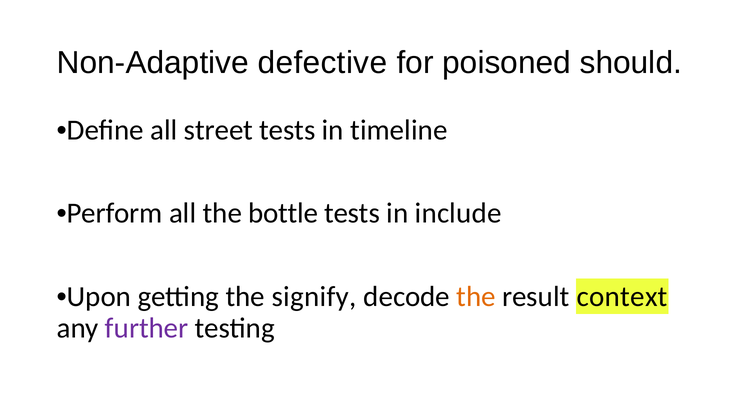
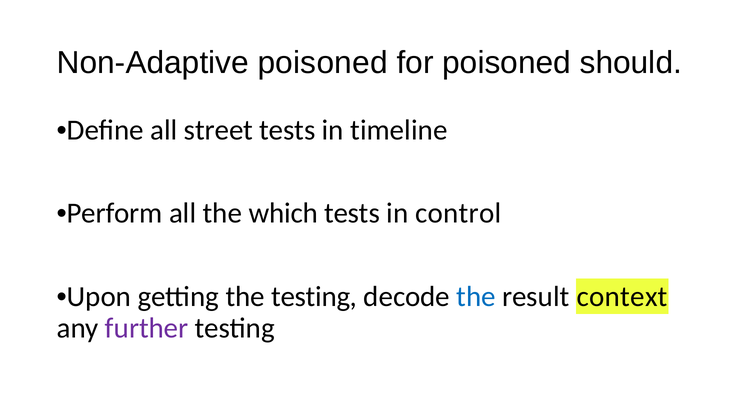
Non-Adaptive defective: defective -> poisoned (323, 63)
bottle: bottle -> which (283, 213)
include: include -> control (458, 213)
the signify: signify -> testing (314, 296)
the colour: orange -> blue (476, 296)
